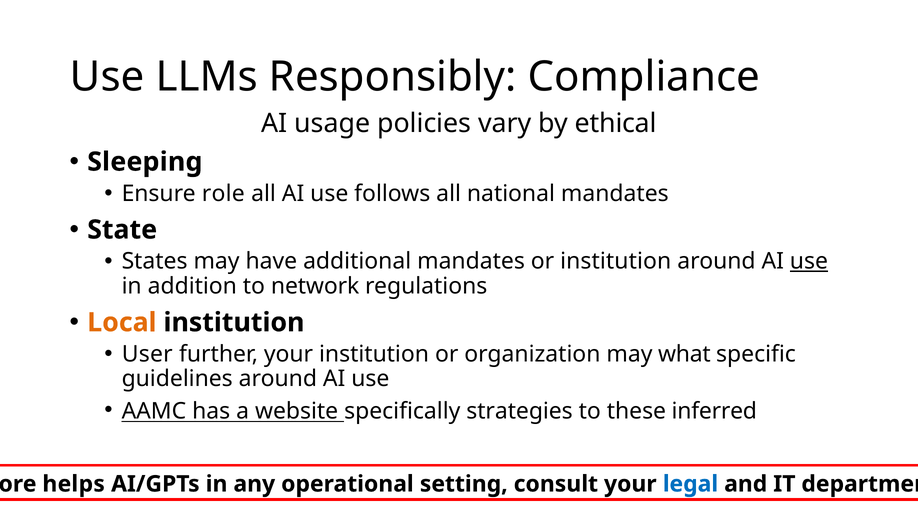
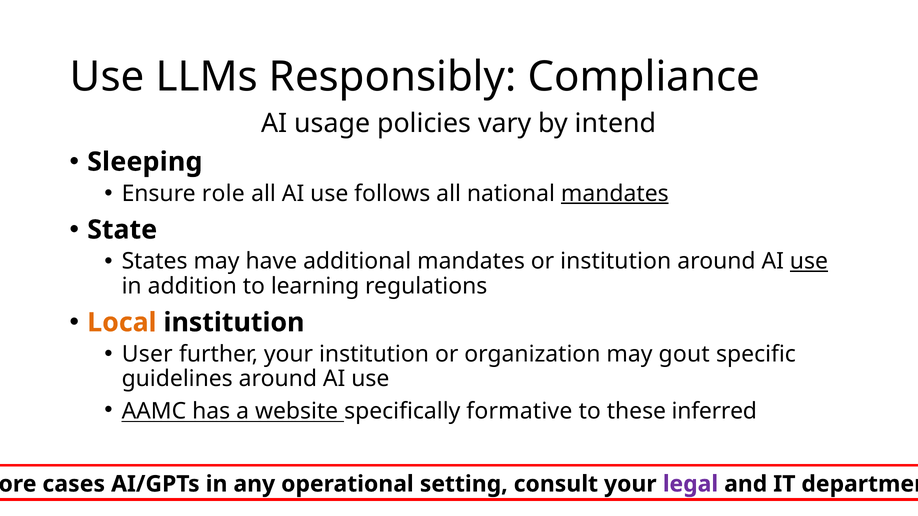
ethical: ethical -> intend (616, 123)
mandates underline: none -> present (615, 194)
network: network -> learning (315, 286)
what: what -> gout (684, 354)
strategies: strategies -> formative (519, 411)
helps: helps -> cases (74, 484)
legal colour: blue -> purple (690, 484)
